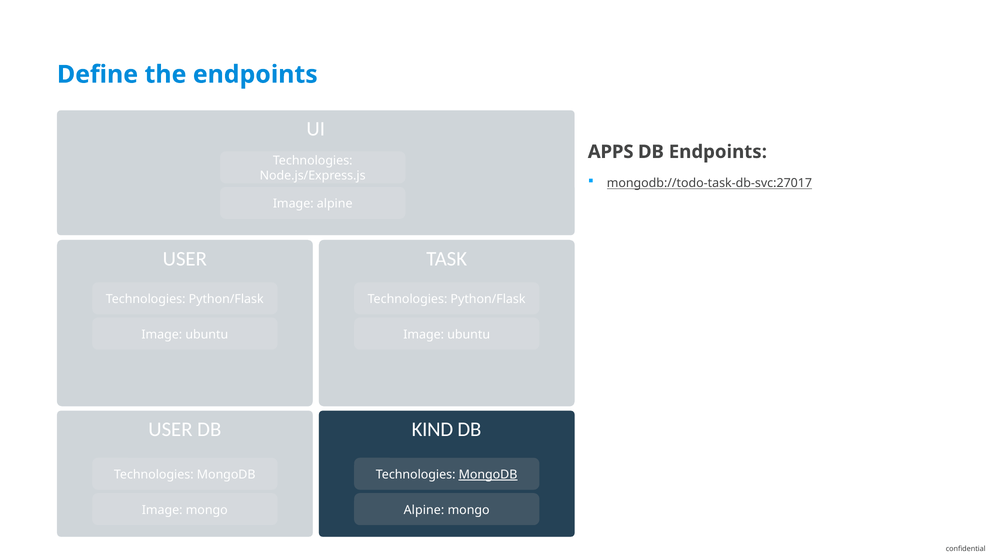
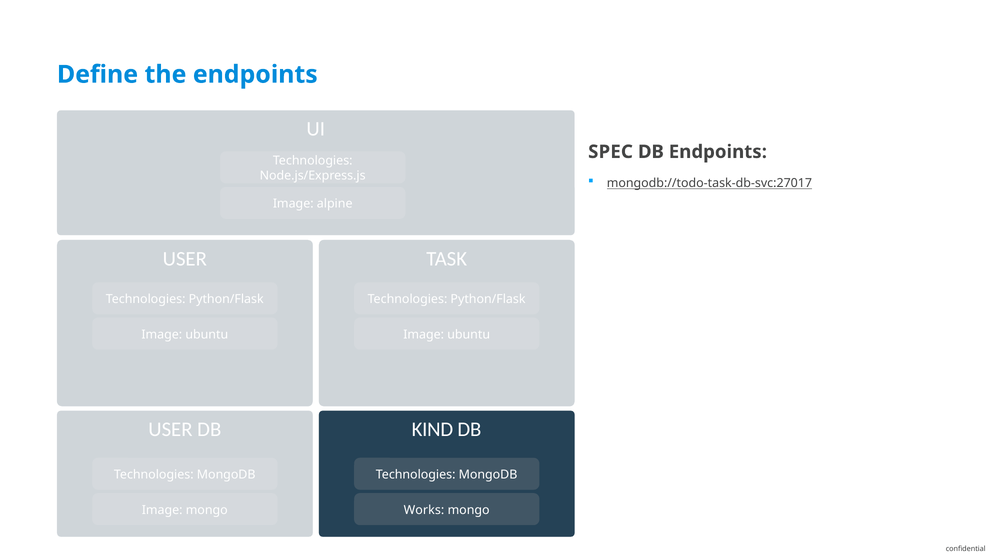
APPS: APPS -> SPEC (611, 152)
MongoDB underline: present -> none (488, 474)
Alpine: Alpine -> Works (424, 510)
